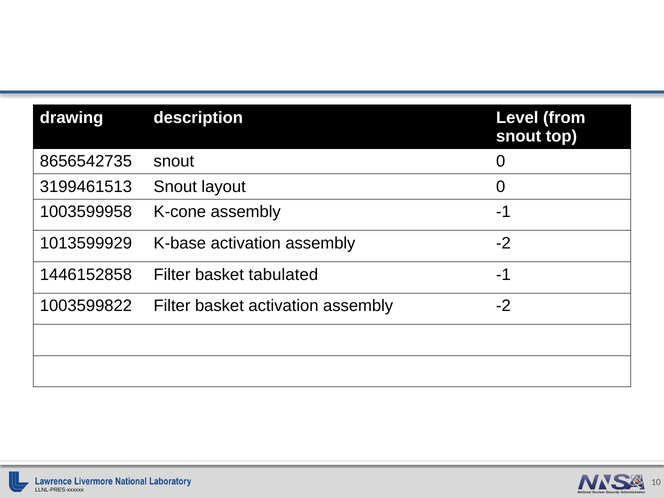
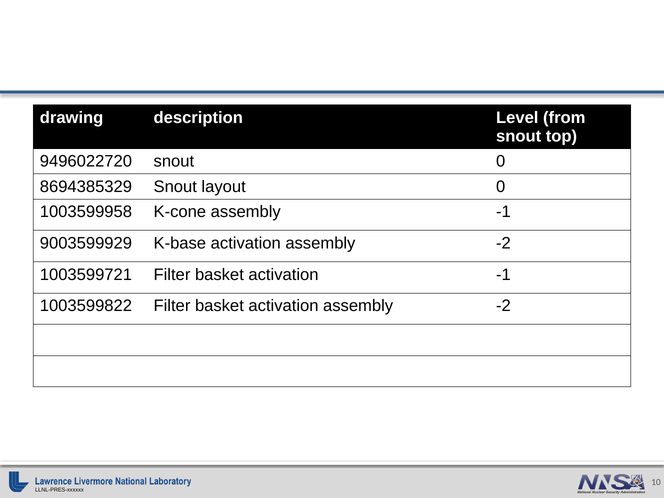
8656542735: 8656542735 -> 9496022720 (86, 161)
3199461513: 3199461513 -> 8694385329 (86, 187)
1013599929: 1013599929 -> 9003599929 (86, 243)
1446152858: 1446152858 -> 1003599721 (86, 275)
tabulated: tabulated -> activation (283, 275)
